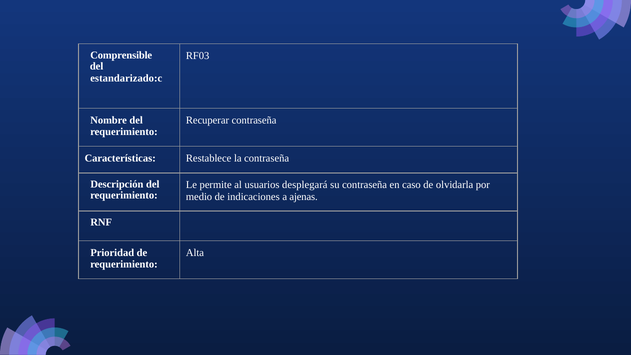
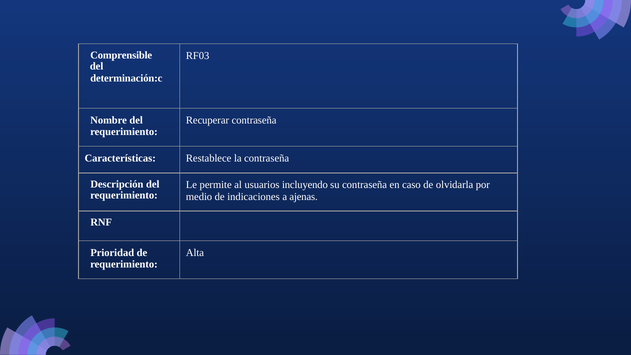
estandarizado:c: estandarizado:c -> determinación:c (126, 78)
desplegará: desplegará -> incluyendo (305, 185)
